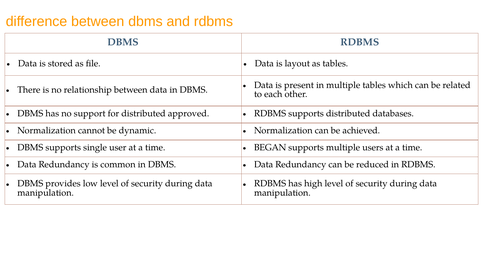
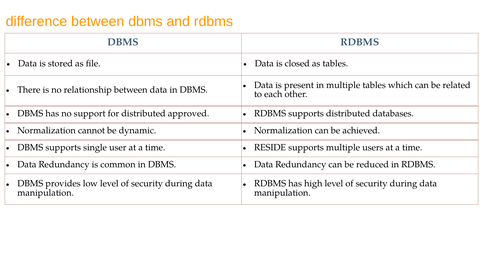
layout: layout -> closed (297, 63)
BEGAN: BEGAN -> RESIDE (270, 147)
